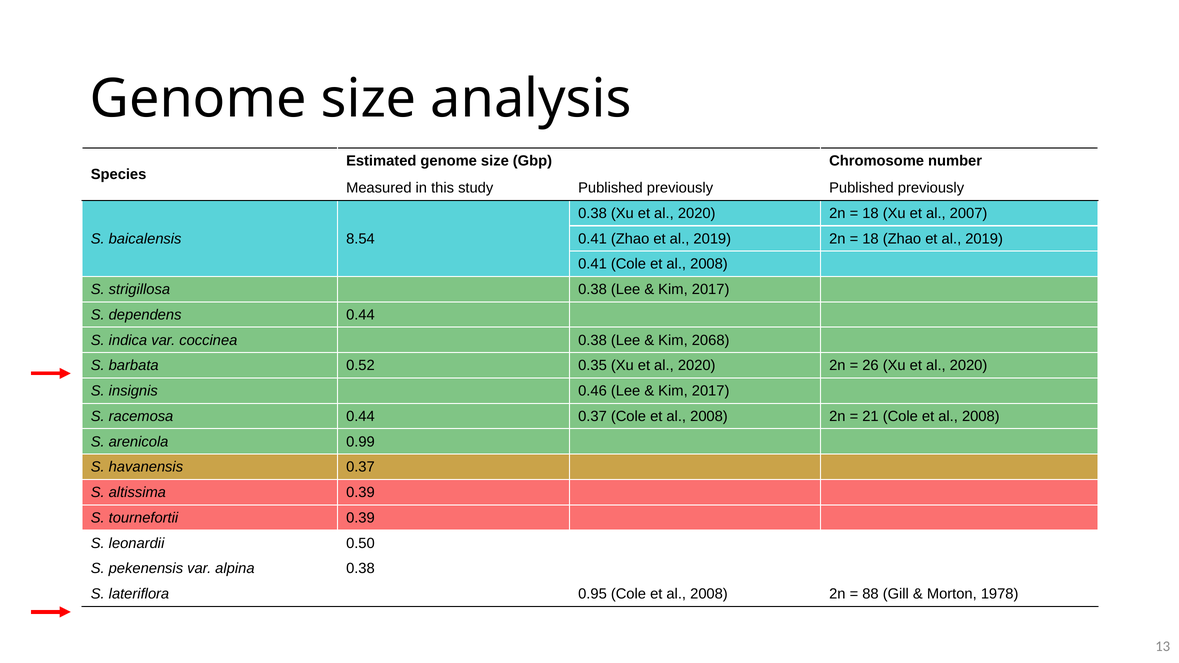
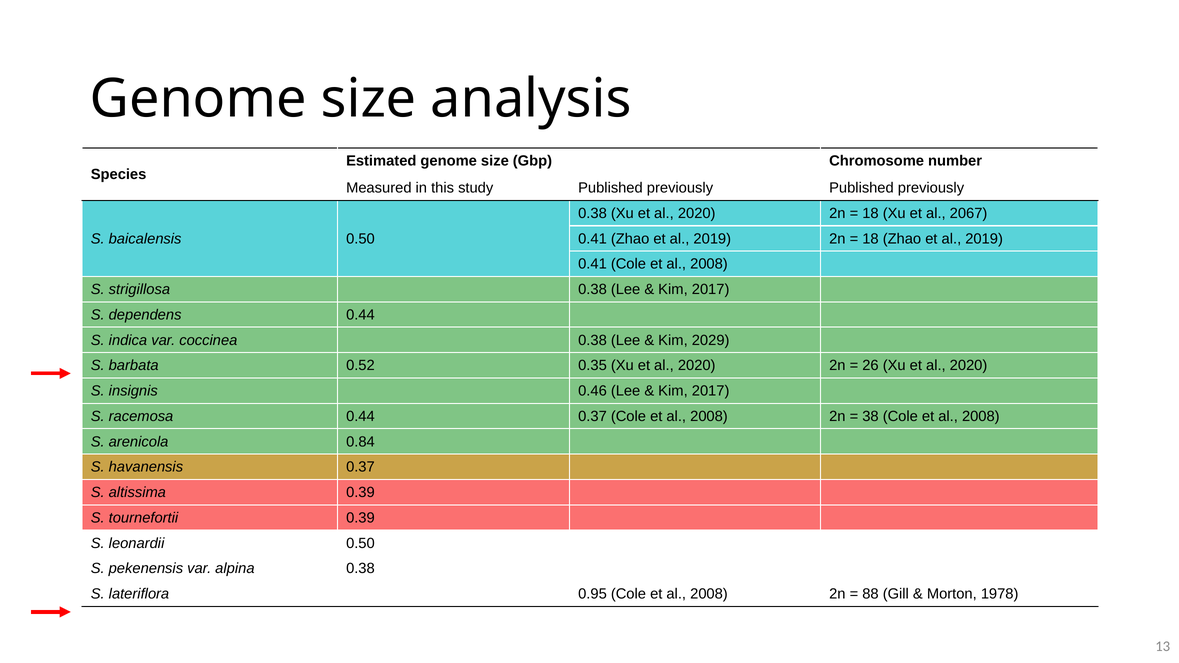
2007: 2007 -> 2067 (969, 213)
baicalensis 8.54: 8.54 -> 0.50 (360, 239)
2068: 2068 -> 2029 (711, 340)
21: 21 -> 38 (871, 416)
0.99: 0.99 -> 0.84 (360, 442)
